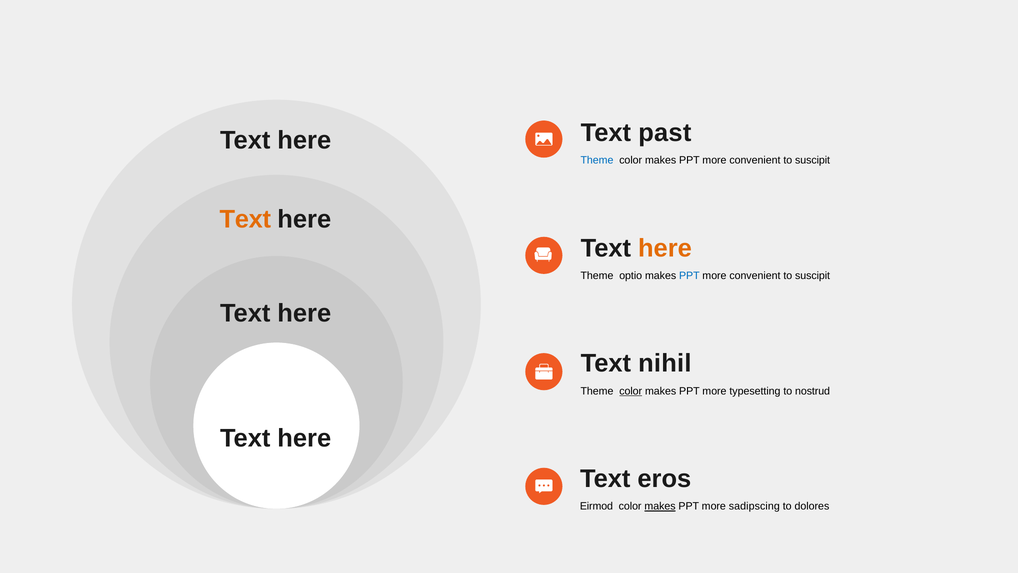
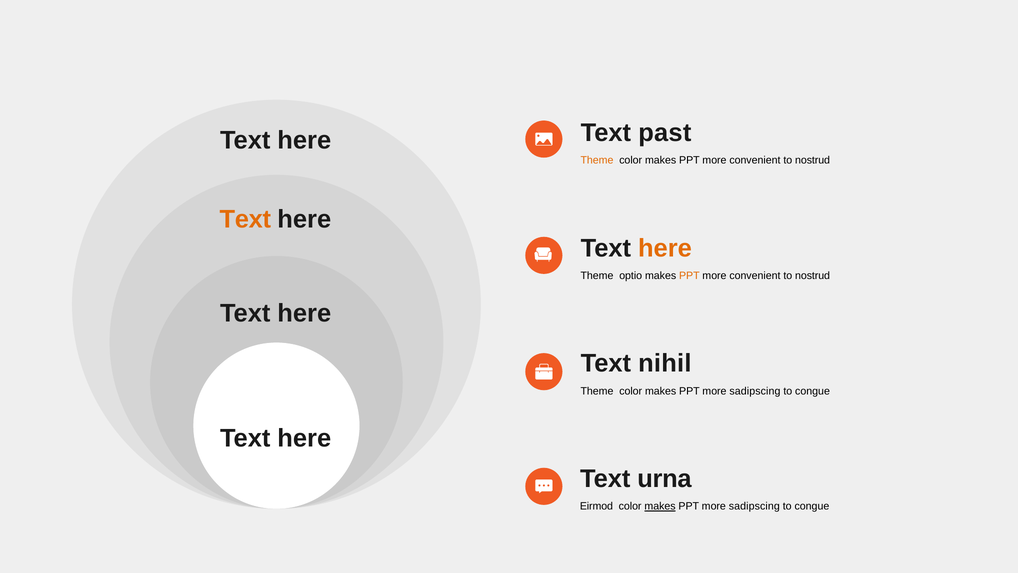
Theme colour: blue -> orange (597, 160)
suscipit: suscipit -> nostrud (813, 160)
PPT colour: blue -> orange (689, 275)
suscipit: suscipit -> nostrud (813, 275)
color underline: present -> none (631, 391)
typesetting: typesetting -> sadipscing (755, 391)
nostrud: nostrud -> congue (813, 391)
eros: eros -> urna (664, 479)
dolores: dolores -> congue (812, 506)
